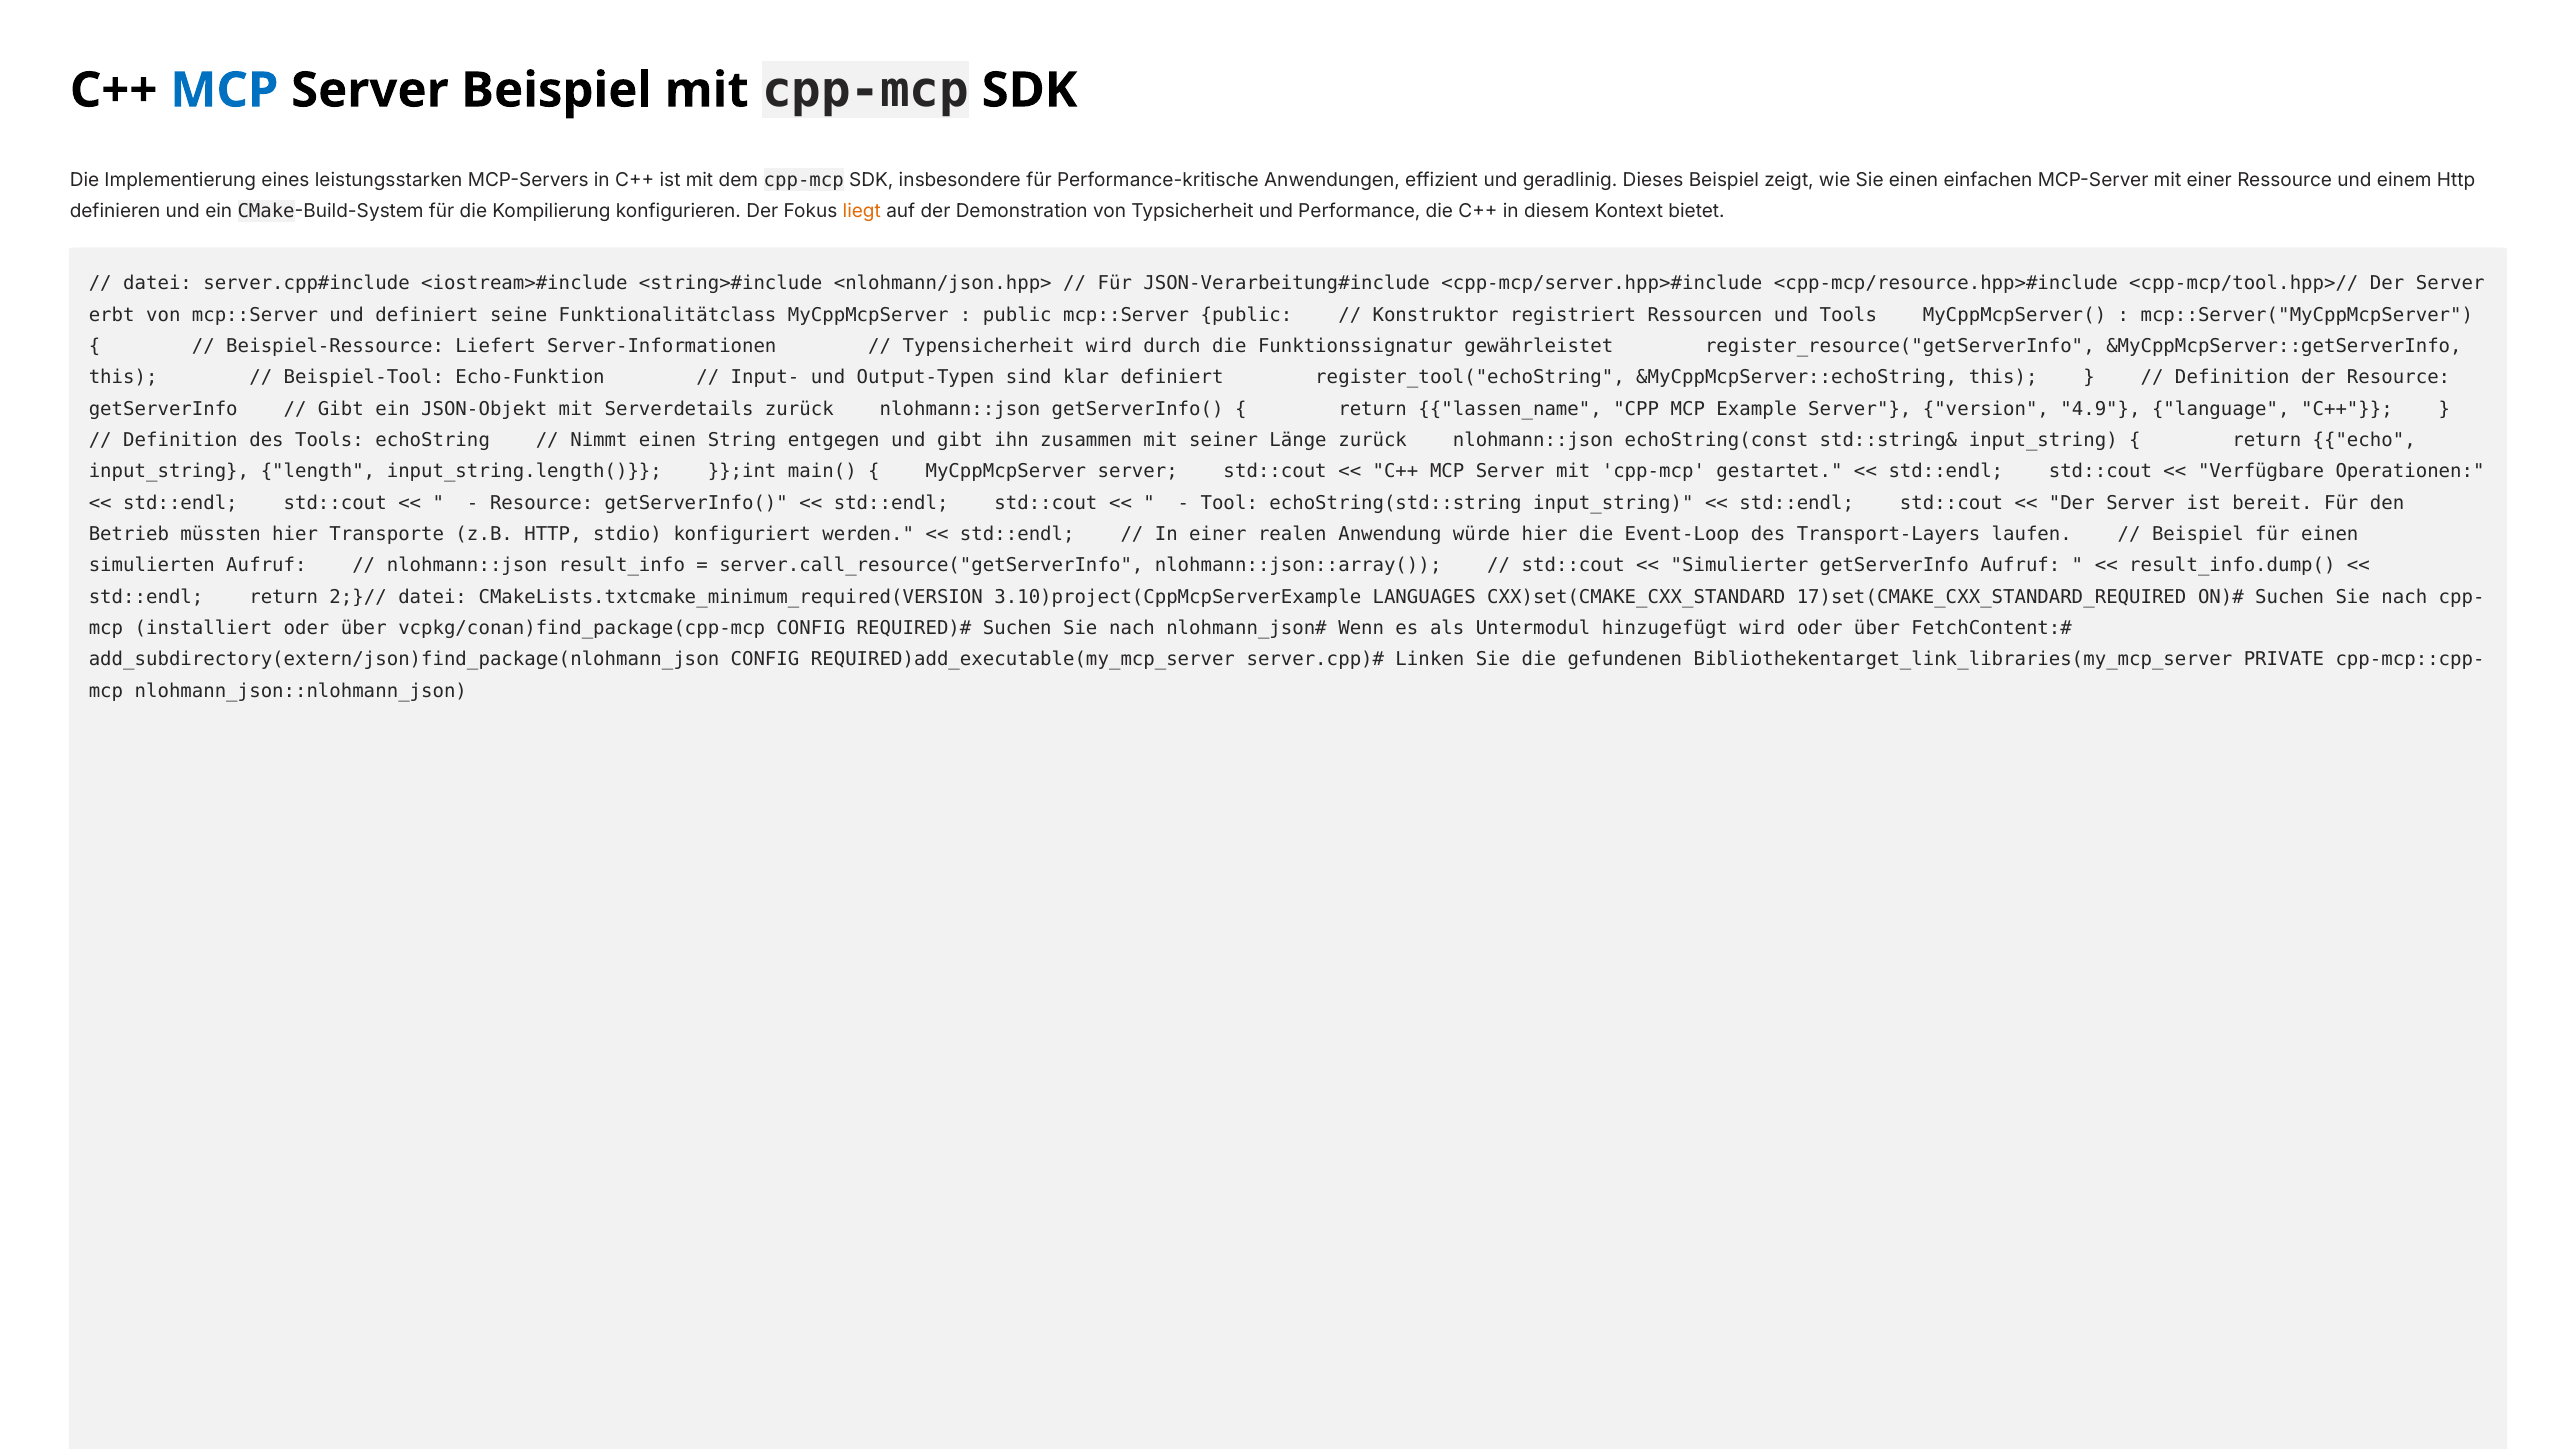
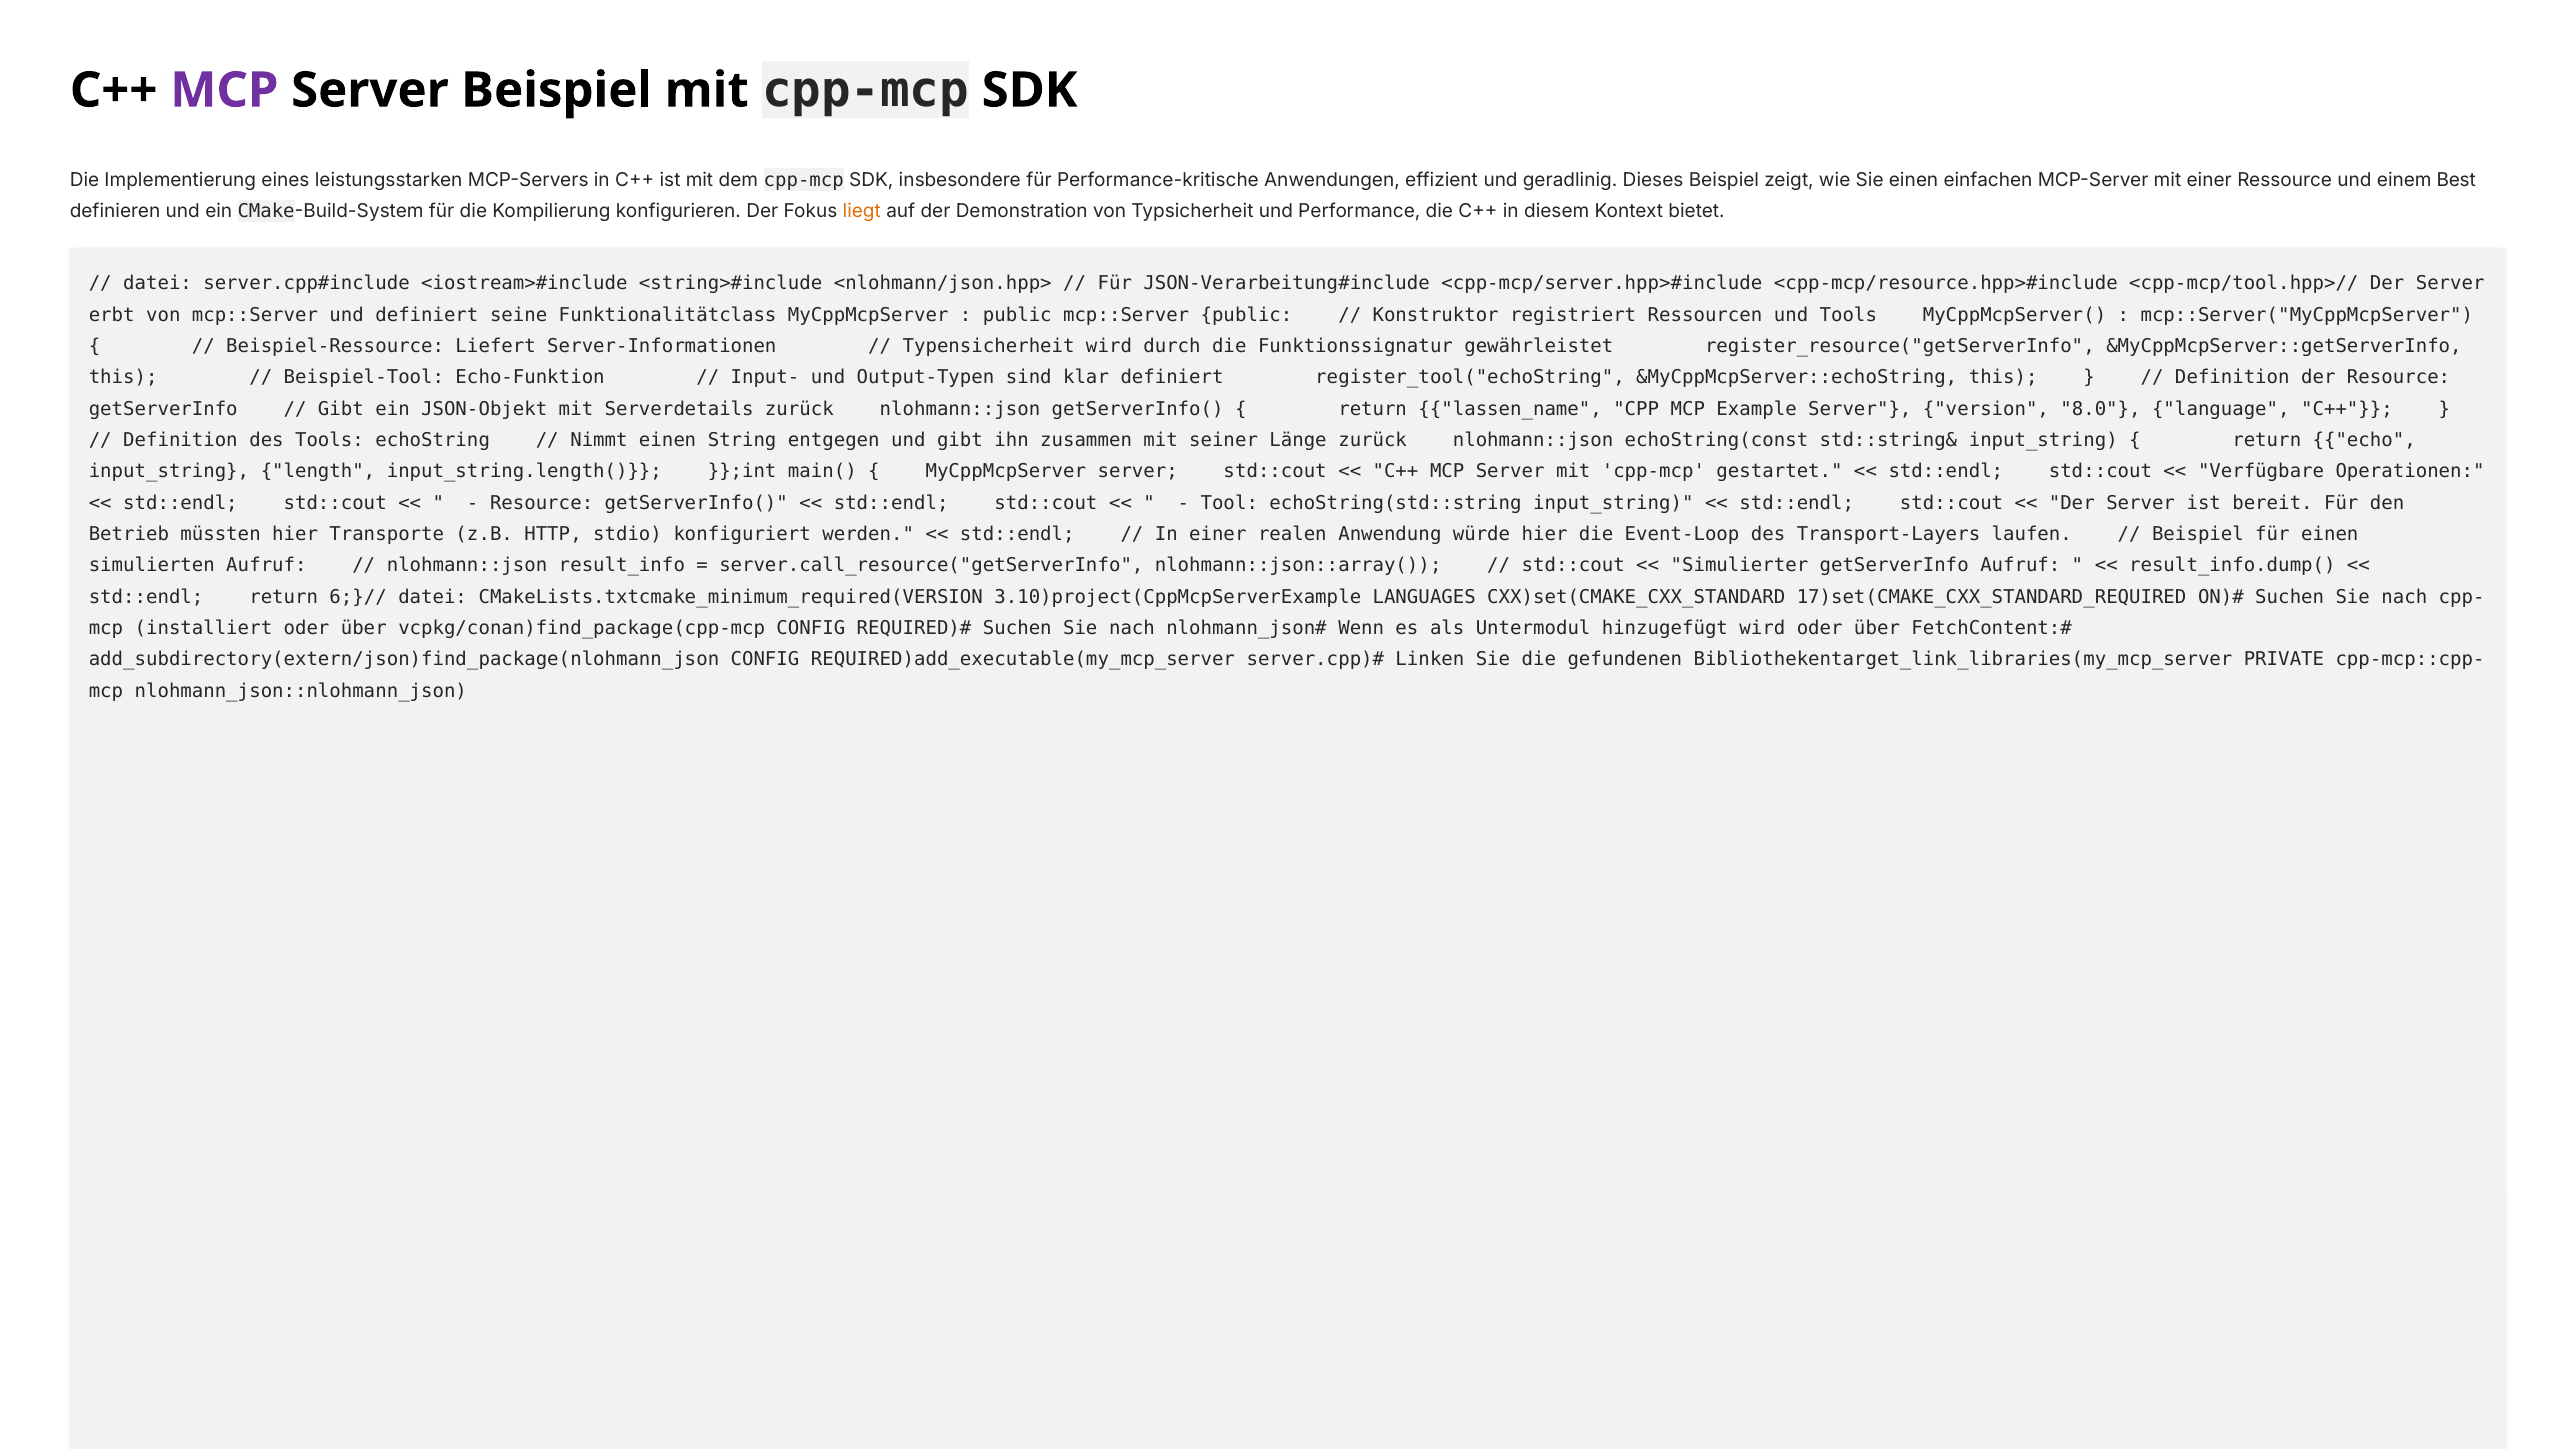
MCP colour: blue -> purple (224, 90)
einem Http: Http -> Best (2456, 180)
4.9: 4.9 -> 8.0 (2101, 409)
2;}//: 2;}// -> 6;}// (358, 597)
